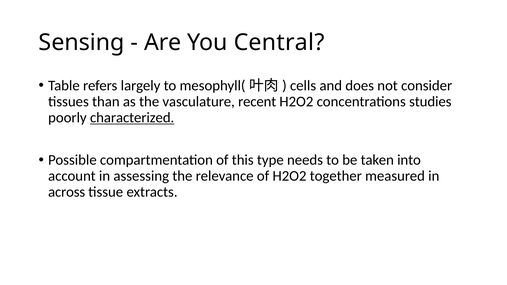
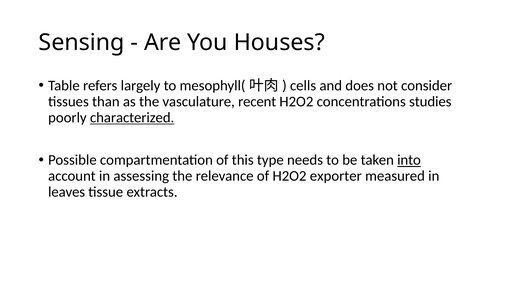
Central: Central -> Houses (279, 43)
into underline: none -> present (409, 160)
together: together -> exporter (336, 176)
across: across -> leaves (67, 192)
